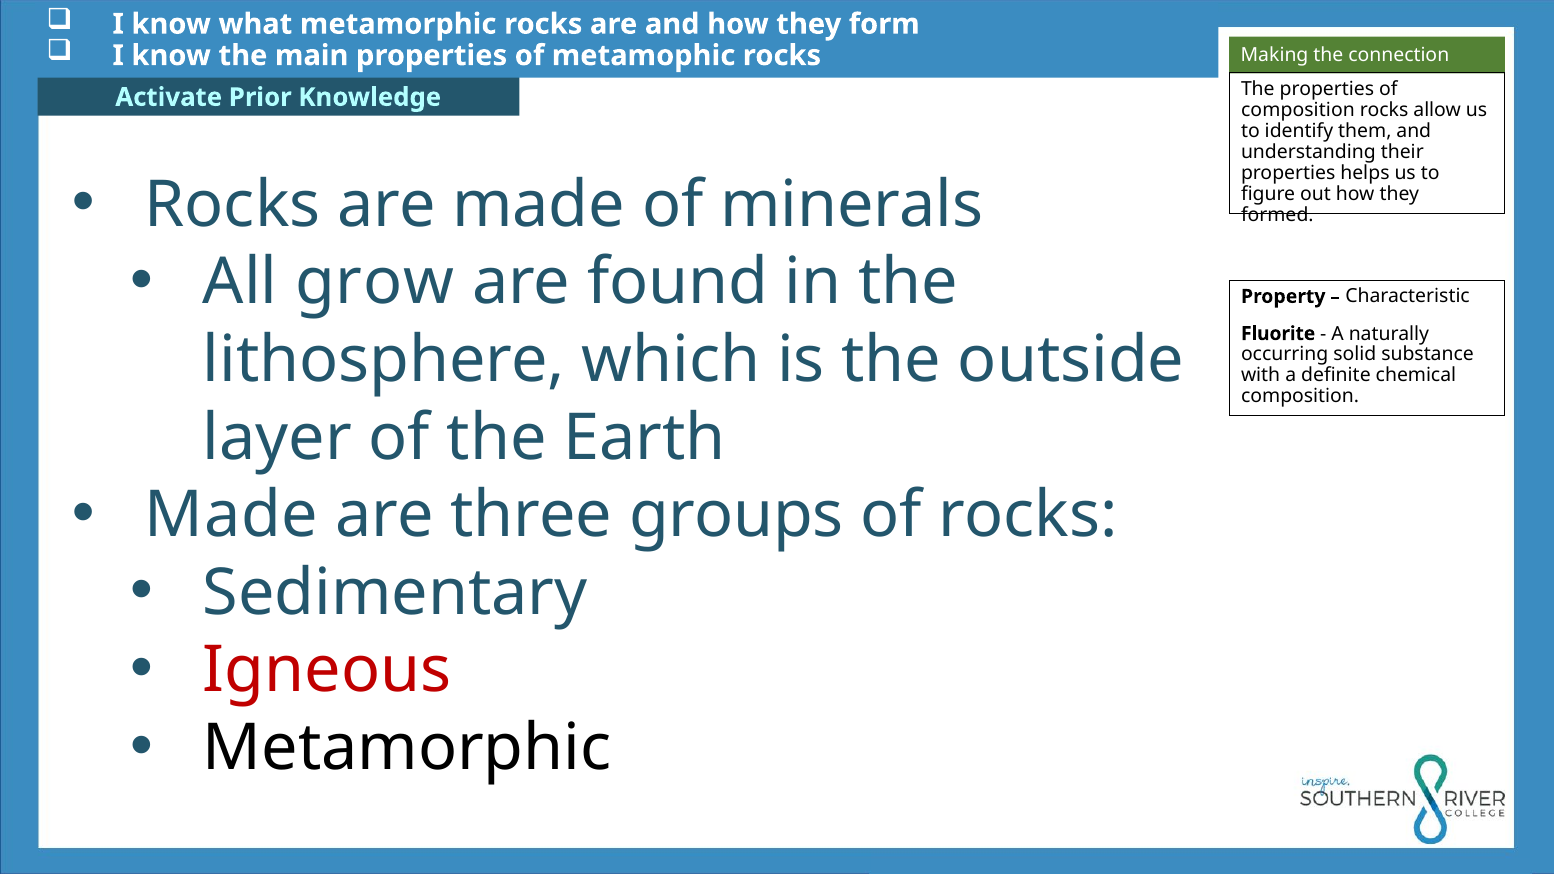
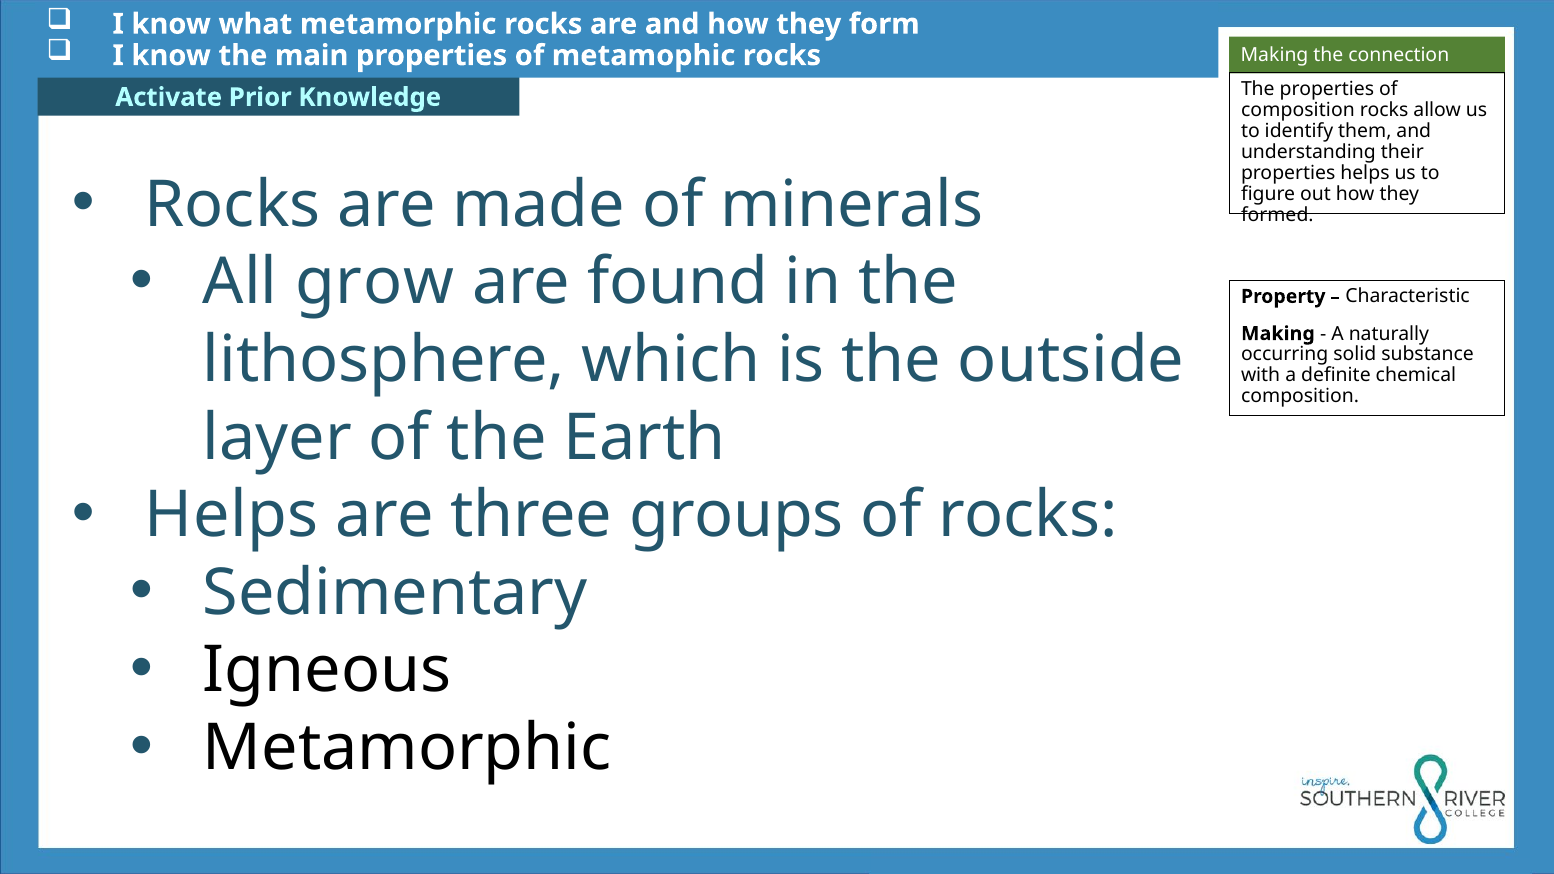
Fluorite: Fluorite -> Making (1278, 334)
Made: Made -> Helps (232, 515)
Igneous colour: red -> black (327, 671)
